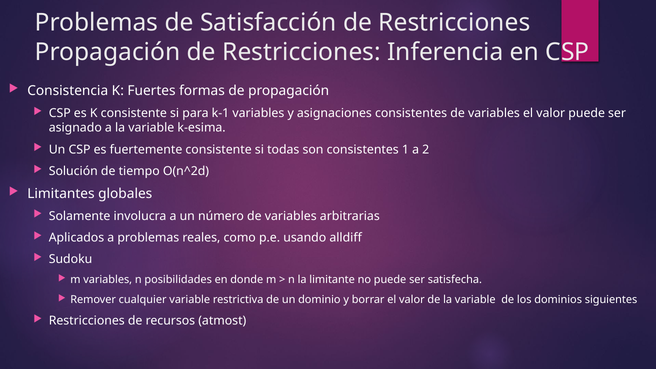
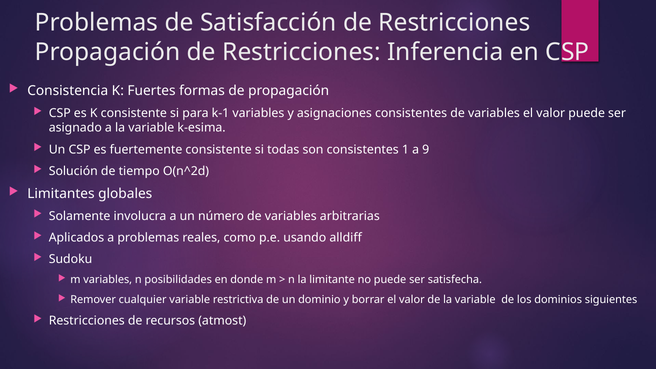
2: 2 -> 9 (426, 149)
